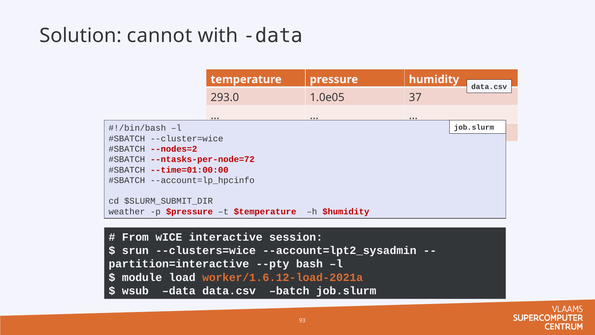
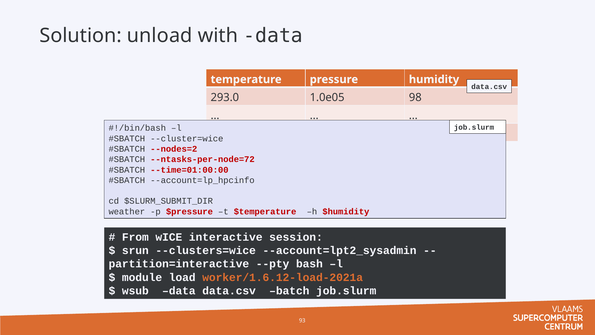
cannot: cannot -> unload (160, 35)
37: 37 -> 98 (415, 97)
